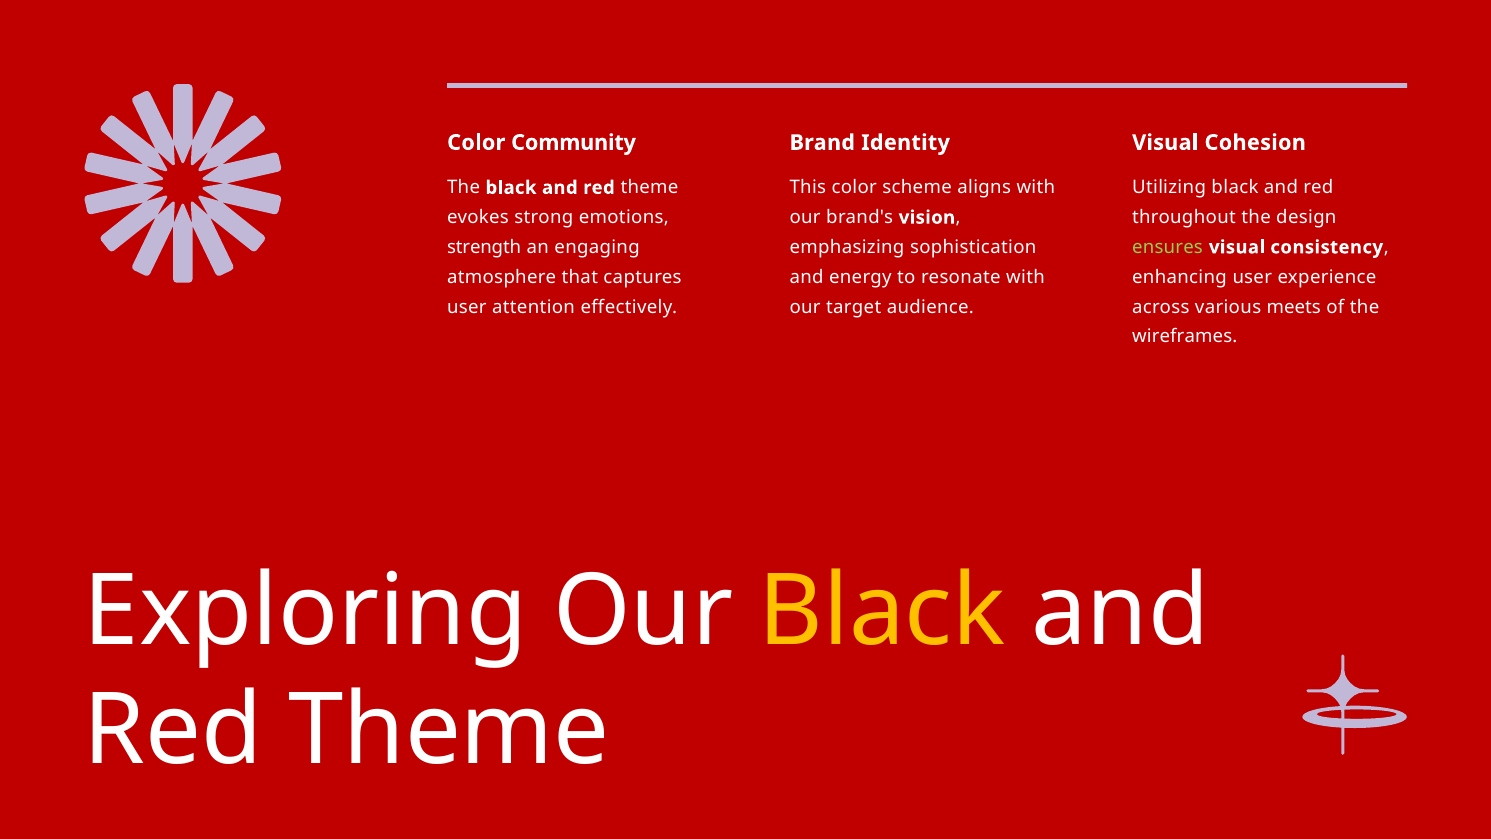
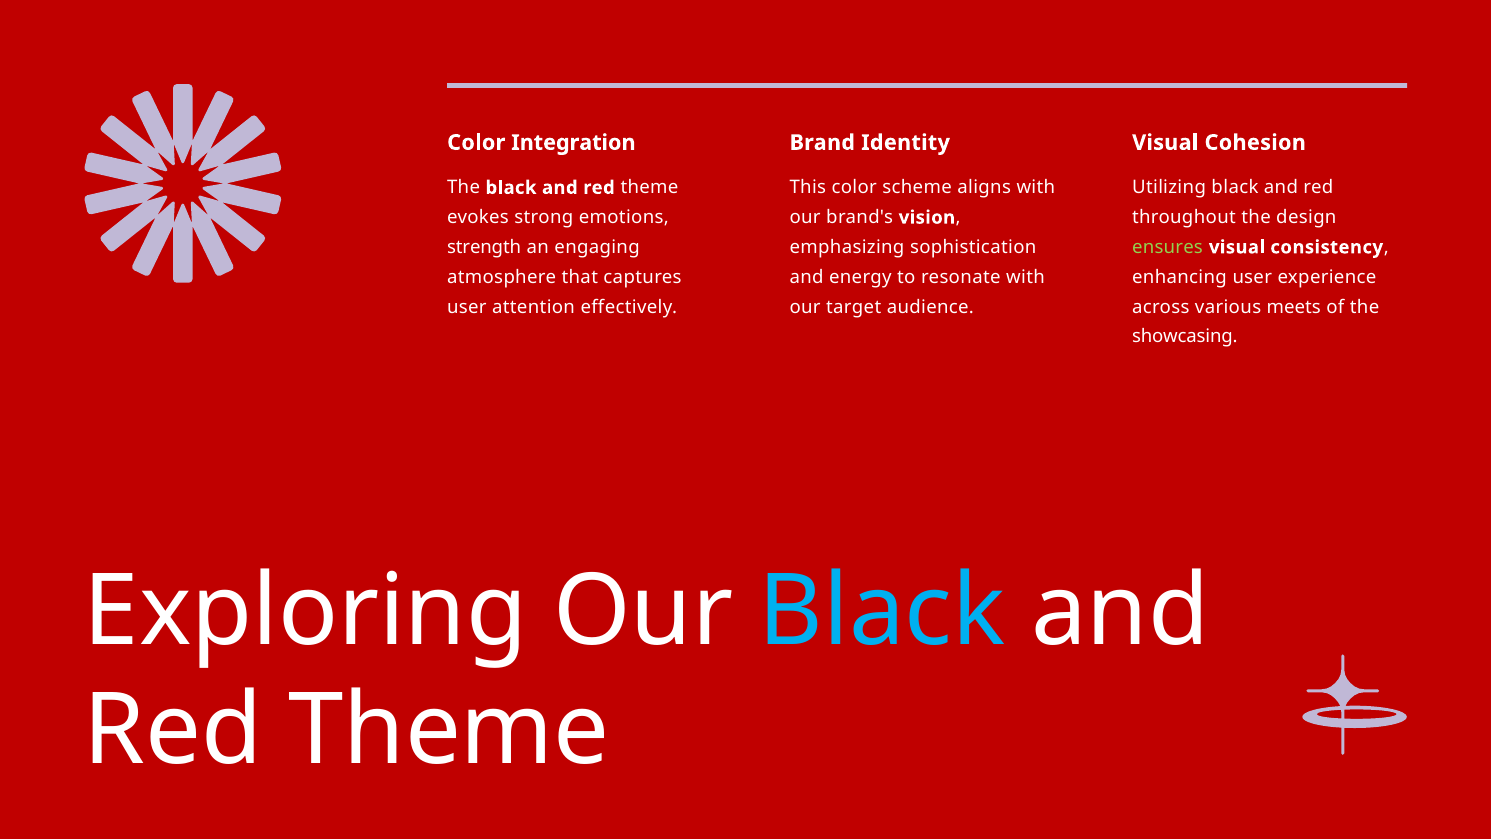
Community: Community -> Integration (573, 143)
wireframes: wireframes -> showcasing (1185, 337)
Black colour: yellow -> light blue (882, 611)
